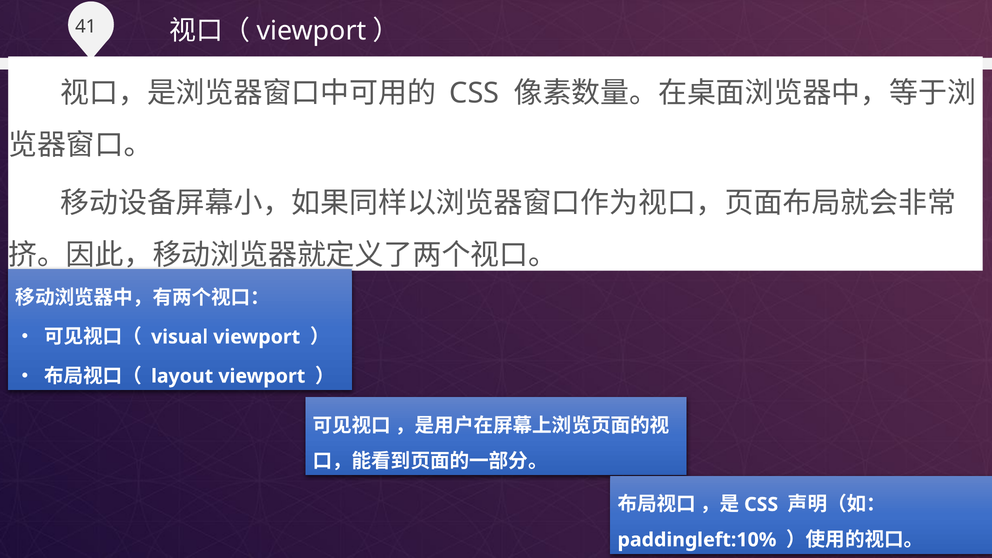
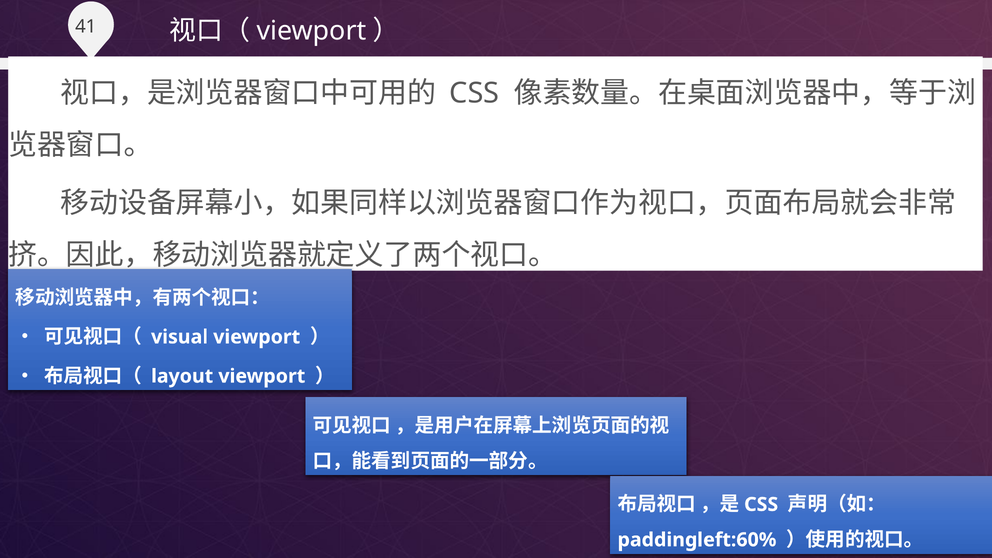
paddingleft:10%: paddingleft:10% -> paddingleft:60% (697, 540)
